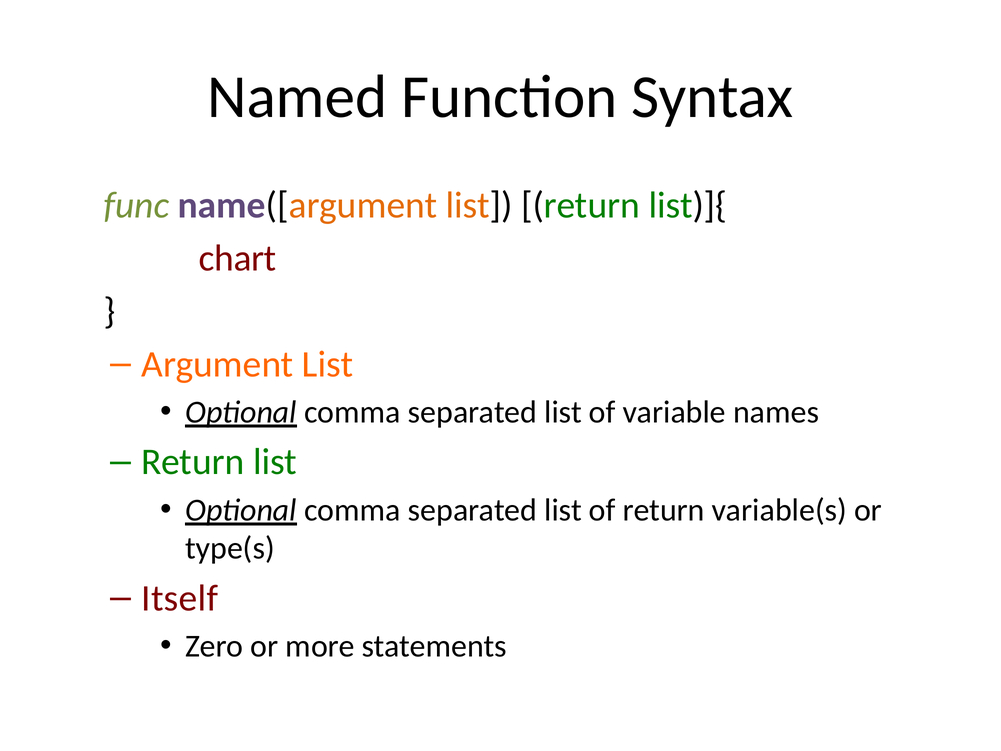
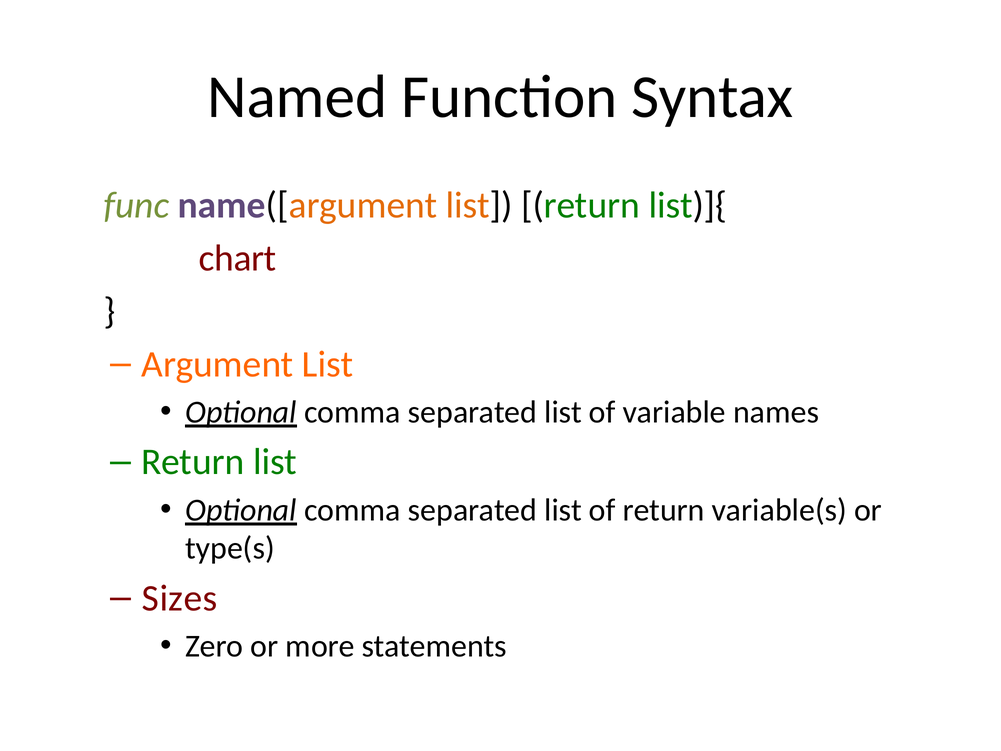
Itself: Itself -> Sizes (180, 598)
